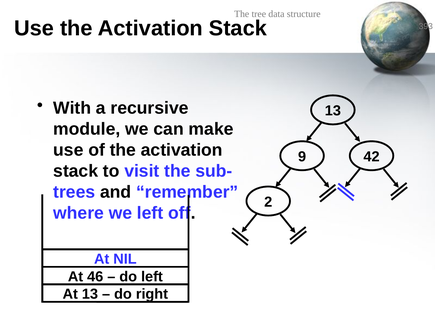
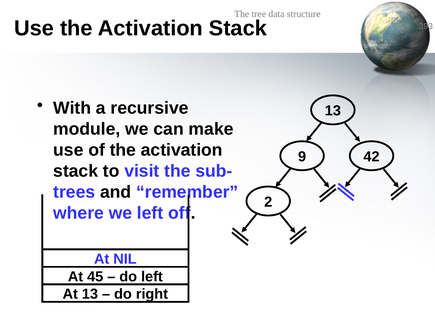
46: 46 -> 45 (95, 277)
